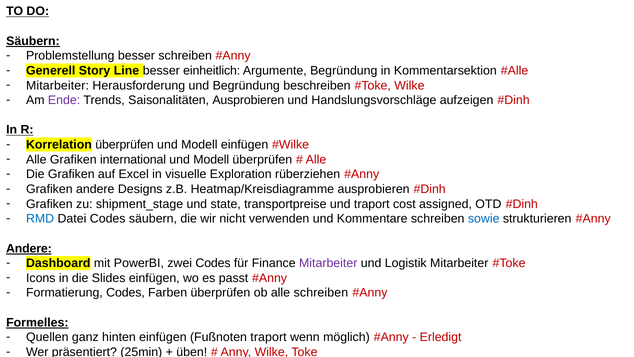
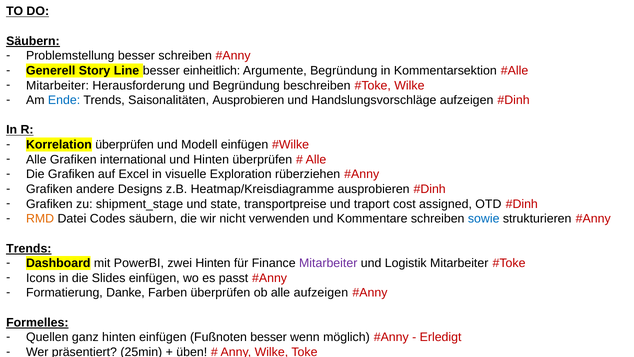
Ende colour: purple -> blue (64, 100)
Modell: Modell -> Hinten (211, 159)
RMD colour: blue -> orange (40, 219)
Andere: Andere -> Trends (29, 248)
zwei Codes: Codes -> Hinten (213, 263)
Formatierung Codes: Codes -> Danke (125, 293)
alle schreiben: schreiben -> aufzeigen (321, 293)
Fußnoten traport: traport -> besser (269, 337)
